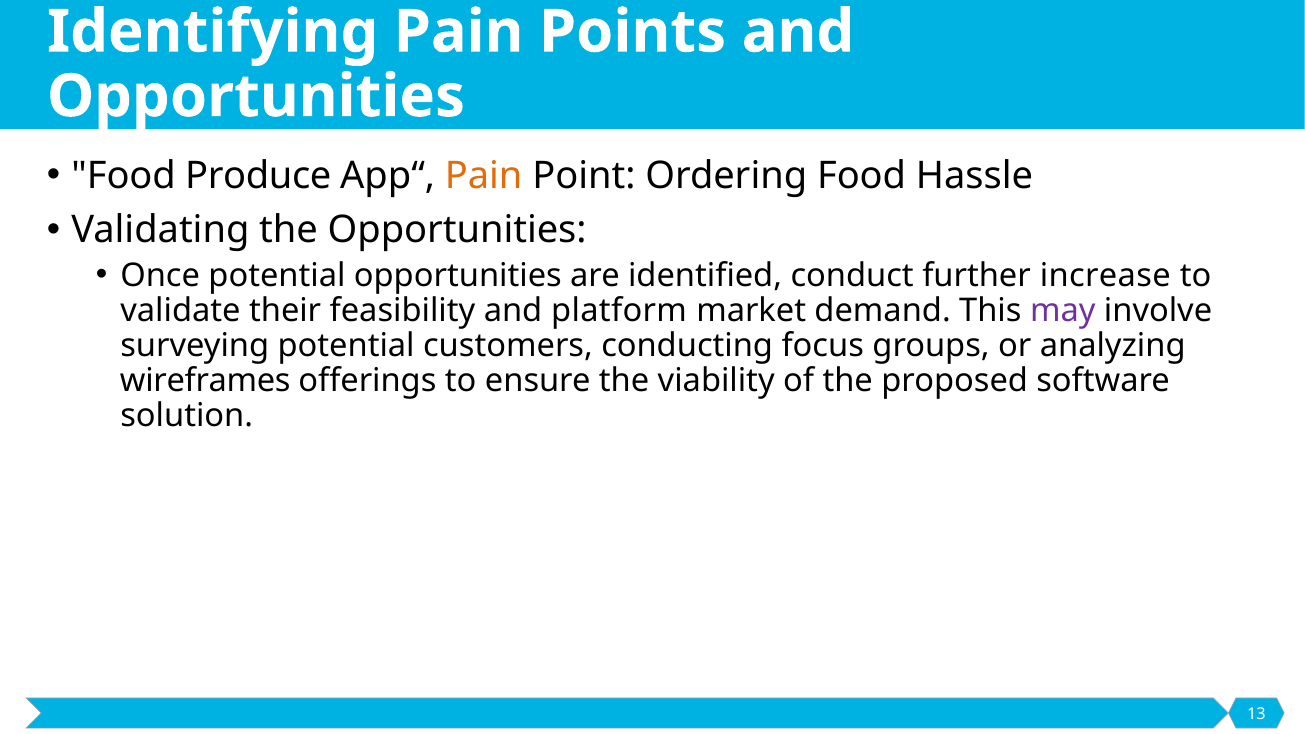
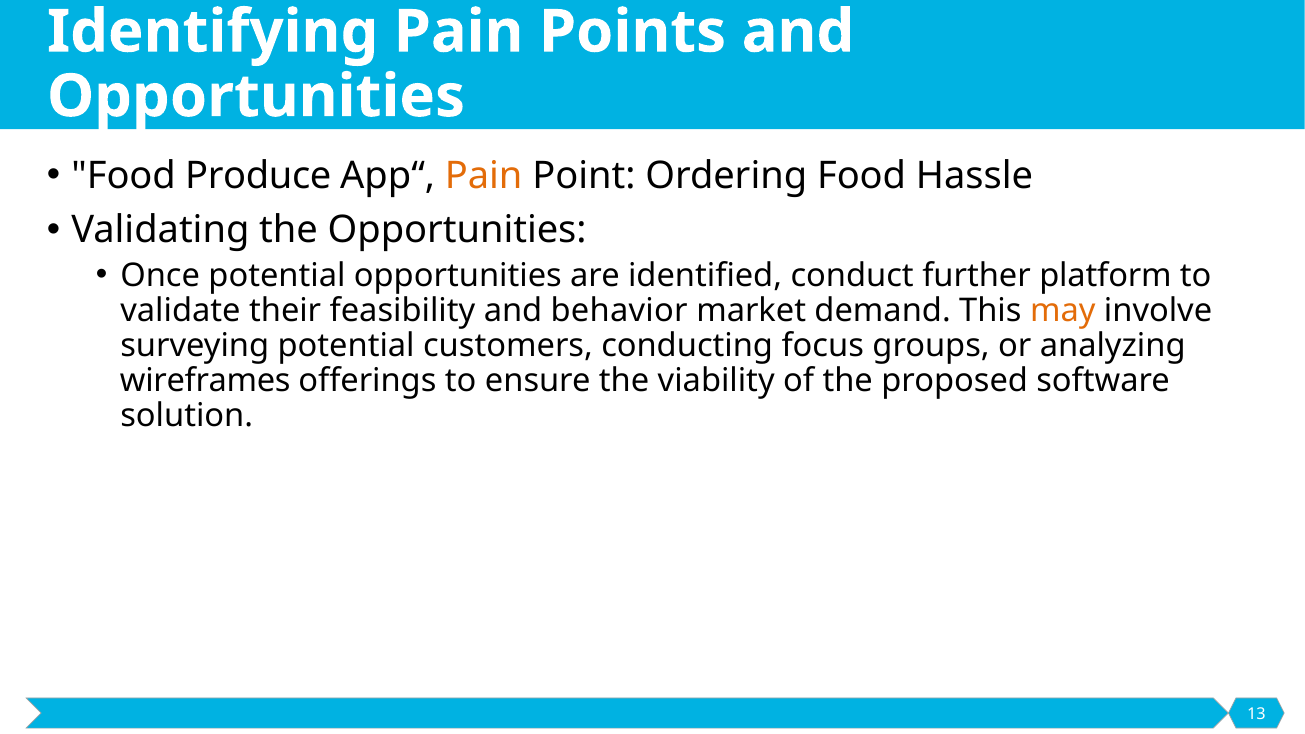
increase: increase -> platform (1106, 275)
platform: platform -> behavior (619, 311)
may colour: purple -> orange (1063, 311)
